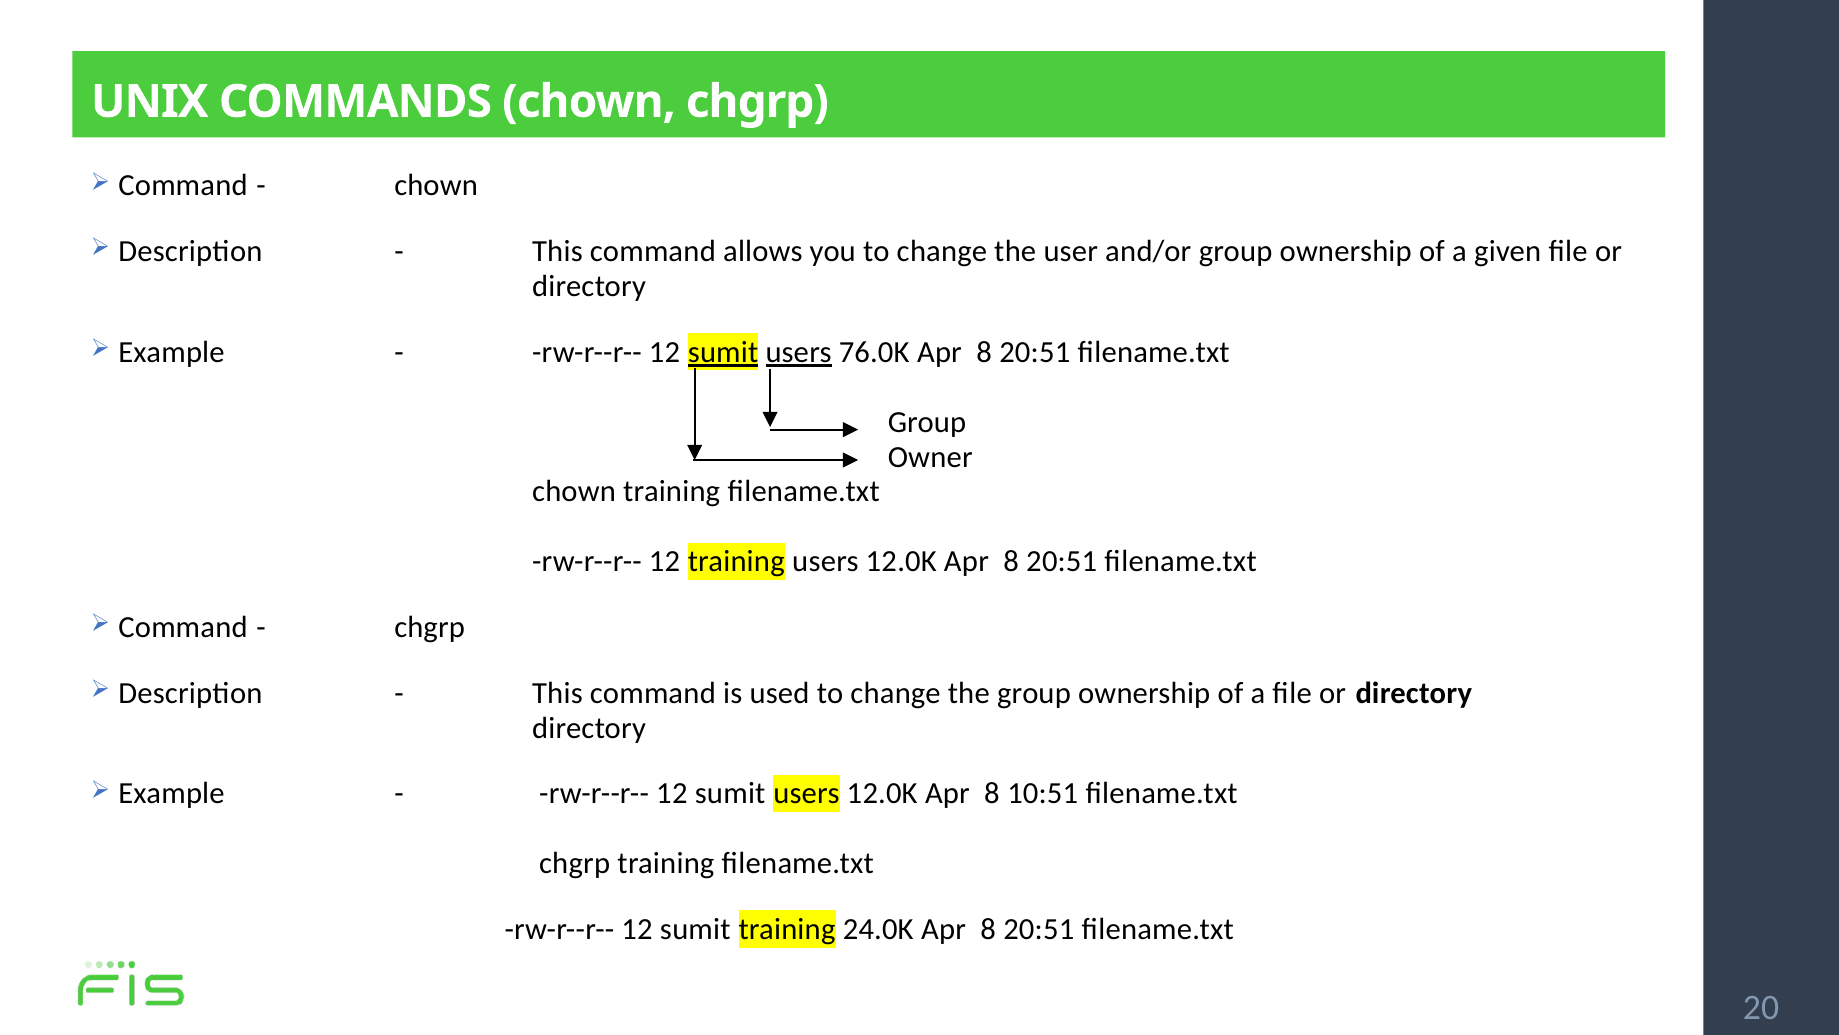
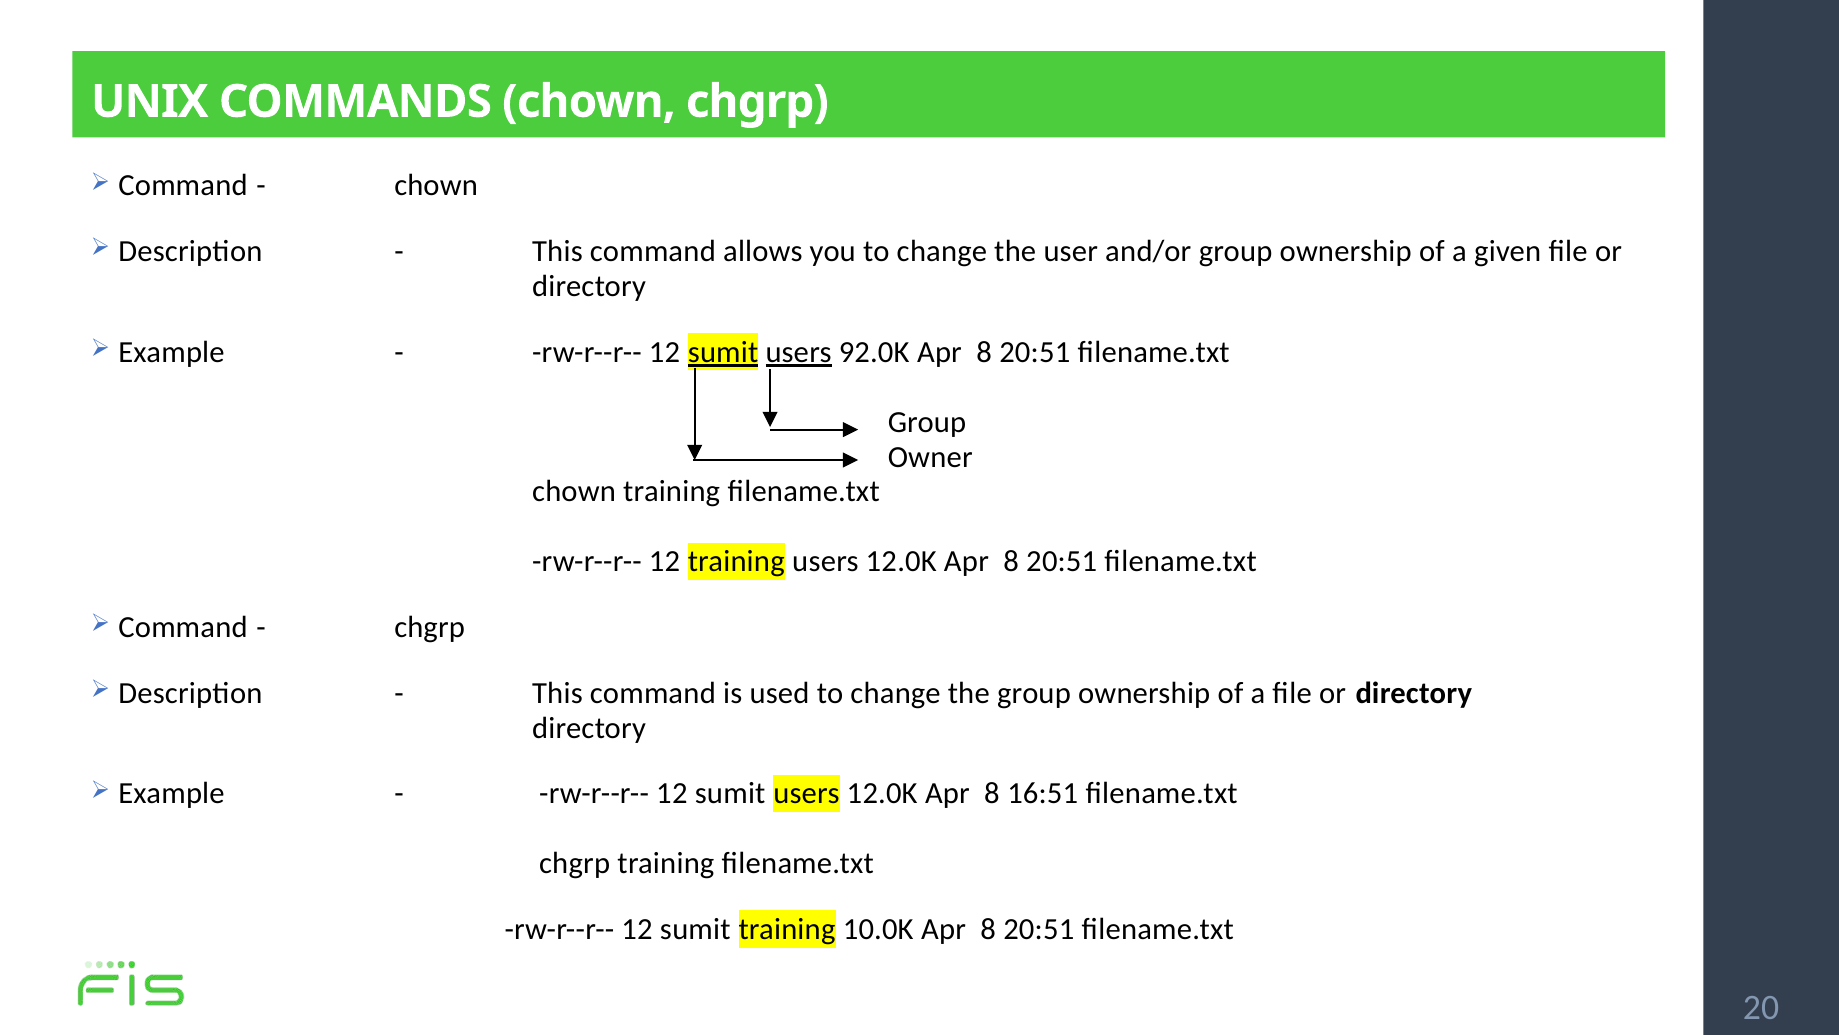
76.0K: 76.0K -> 92.0K (874, 352)
10:51: 10:51 -> 16:51 (1043, 793)
24.0K: 24.0K -> 10.0K (878, 929)
